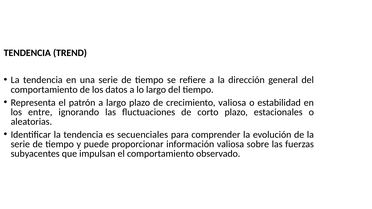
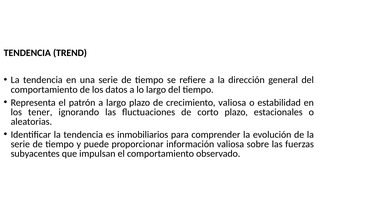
entre: entre -> tener (40, 112)
secuenciales: secuenciales -> inmobiliarios (143, 135)
